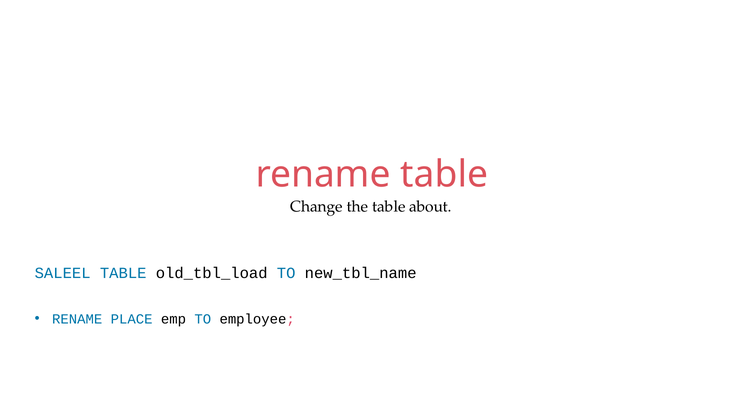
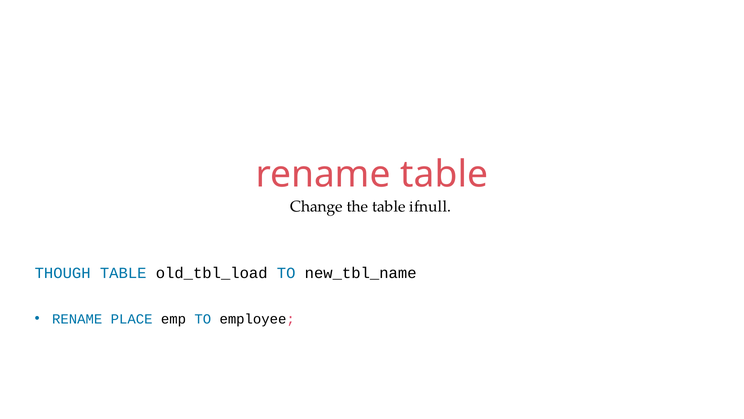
about: about -> ifnull (430, 206)
SALEEL: SALEEL -> THOUGH (63, 273)
